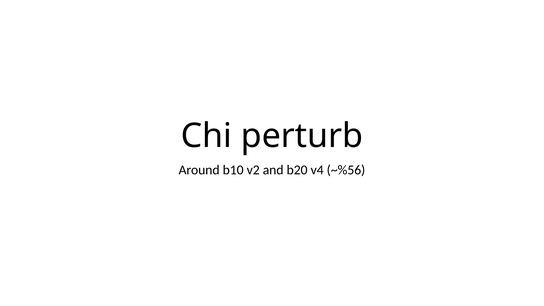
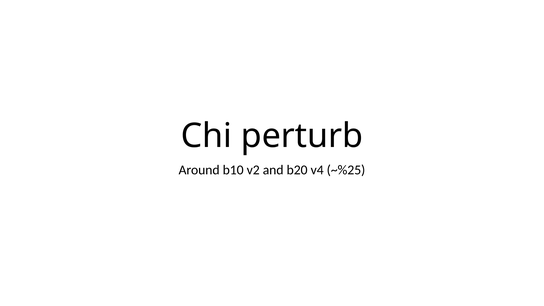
~%56: ~%56 -> ~%25 (346, 170)
